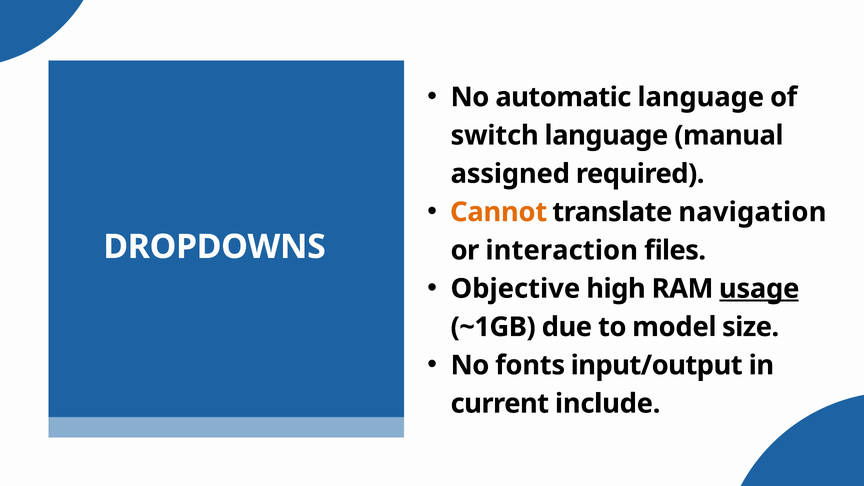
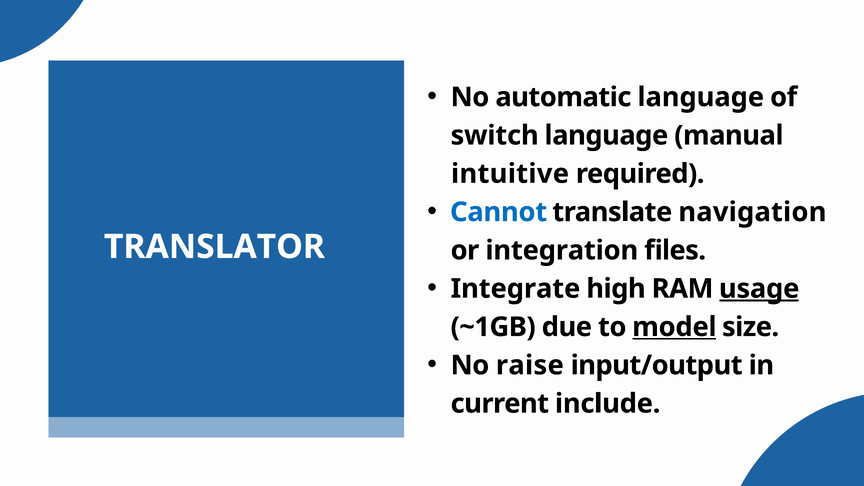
assigned: assigned -> intuitive (510, 174)
Cannot colour: orange -> blue (499, 212)
DROPDOWNS: DROPDOWNS -> TRANSLATOR (214, 247)
interaction: interaction -> integration (562, 250)
Objective: Objective -> Integrate (515, 289)
model underline: none -> present (674, 327)
fonts: fonts -> raise (530, 365)
